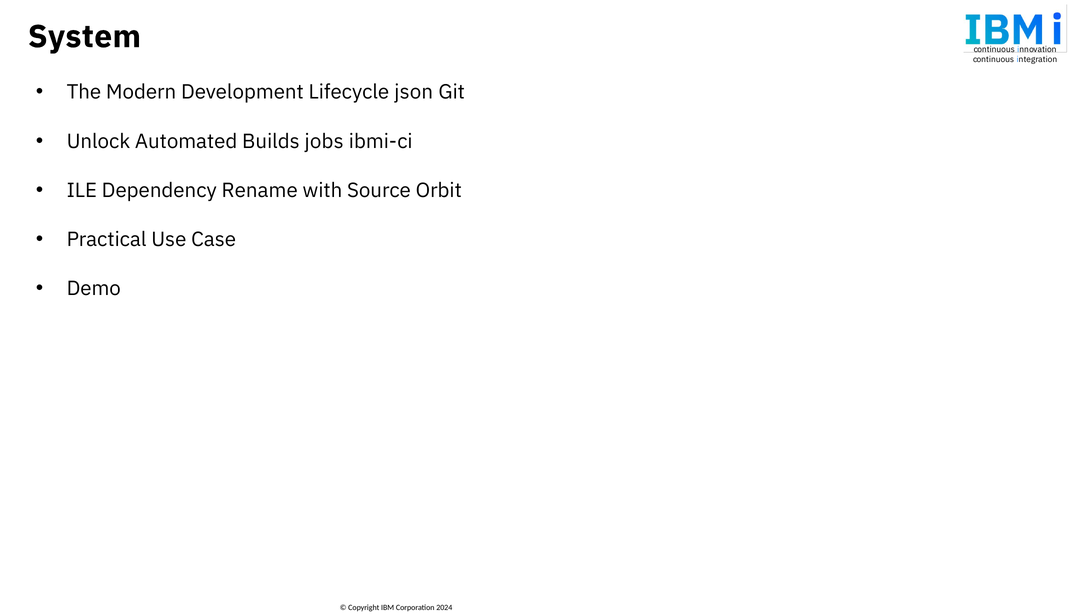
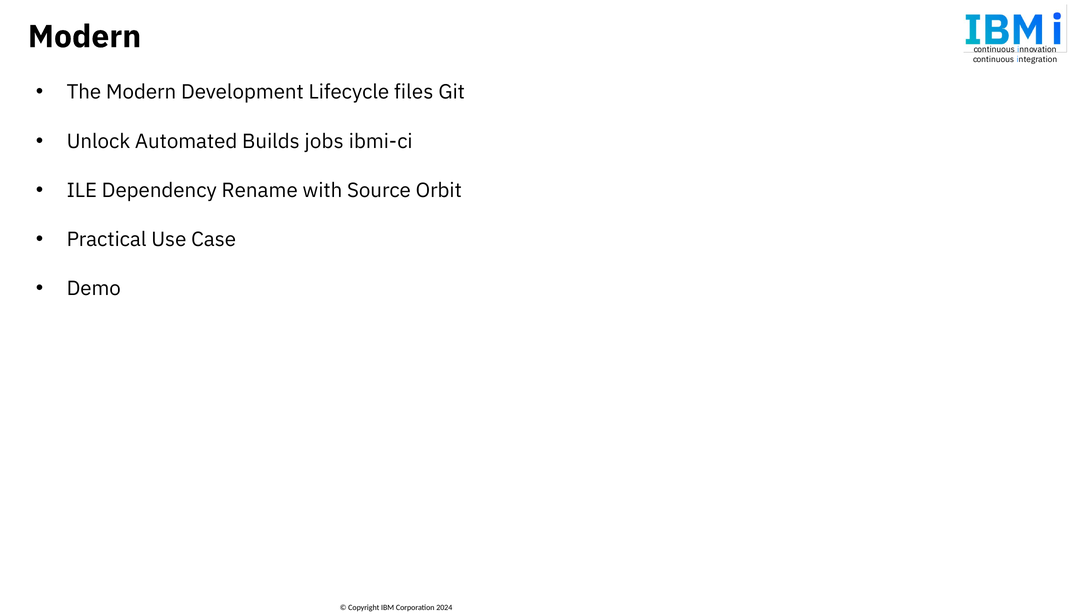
System: System -> Modern (85, 37)
json: json -> files (414, 92)
